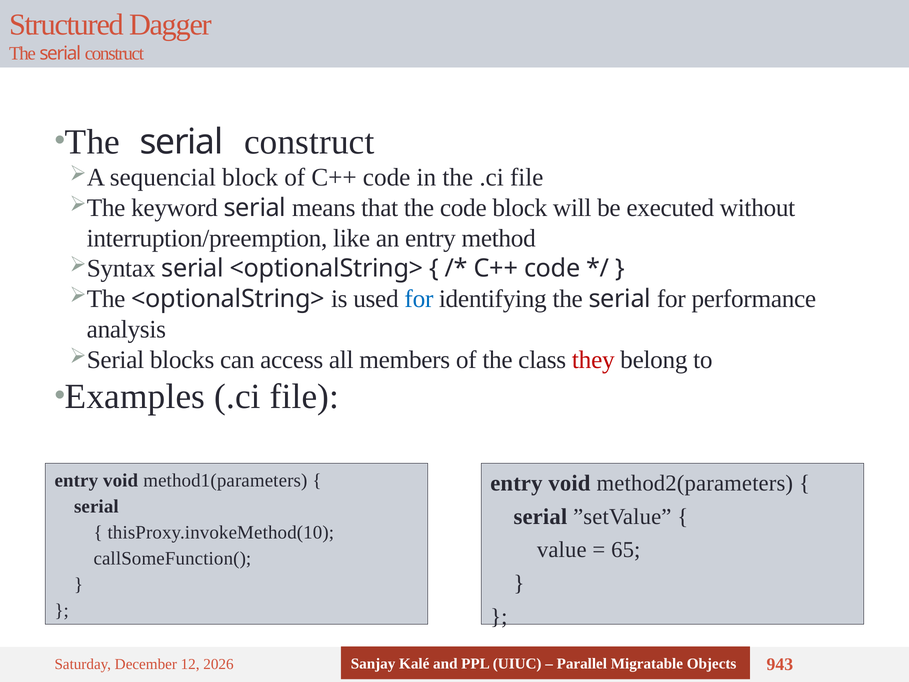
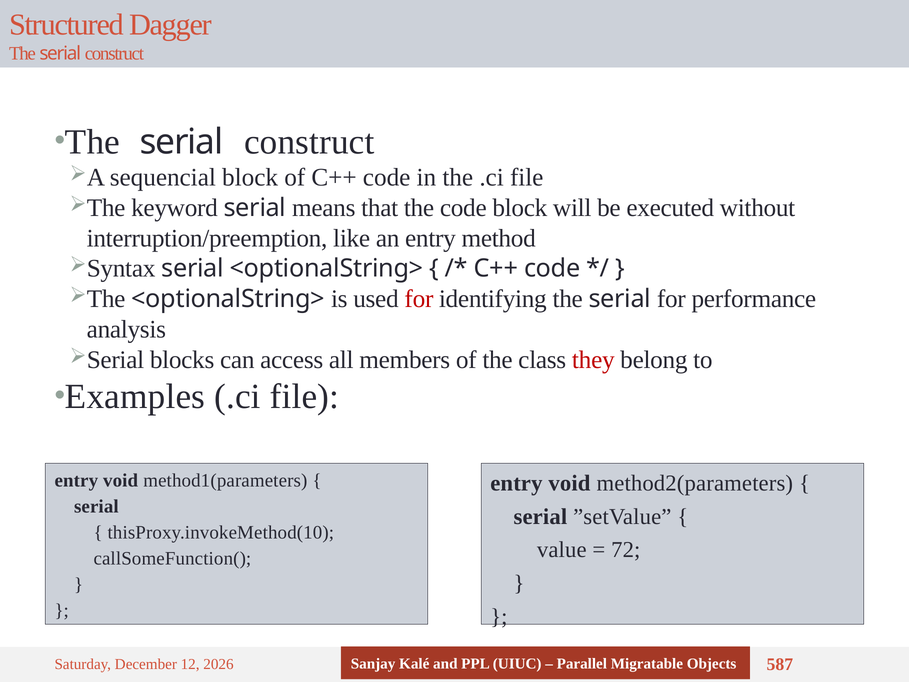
for colour: blue -> red (419, 299)
65: 65 -> 72 (626, 550)
943: 943 -> 587 (780, 664)
